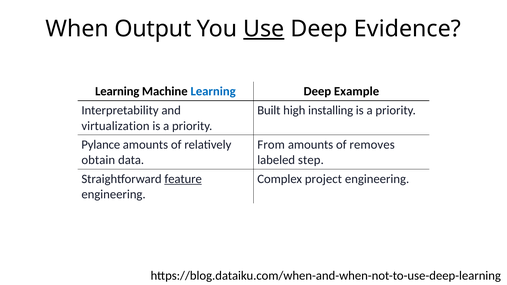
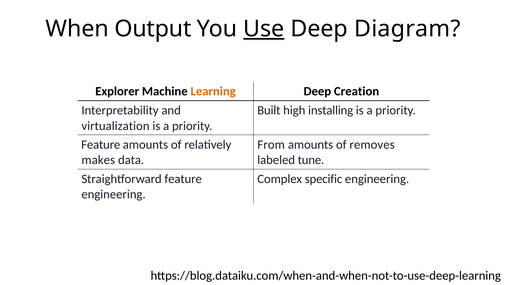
Evidence: Evidence -> Diagram (407, 29)
Learning: Learning -> Explorer (117, 92)
Learning colour: blue -> orange (213, 92)
Example: Example -> Creation (357, 92)
Pylance: Pylance -> Feature (101, 145)
obtain: obtain -> makes (98, 160)
step: step -> tune (311, 160)
feature underline: present -> none (183, 179)
project: project -> specific (324, 179)
